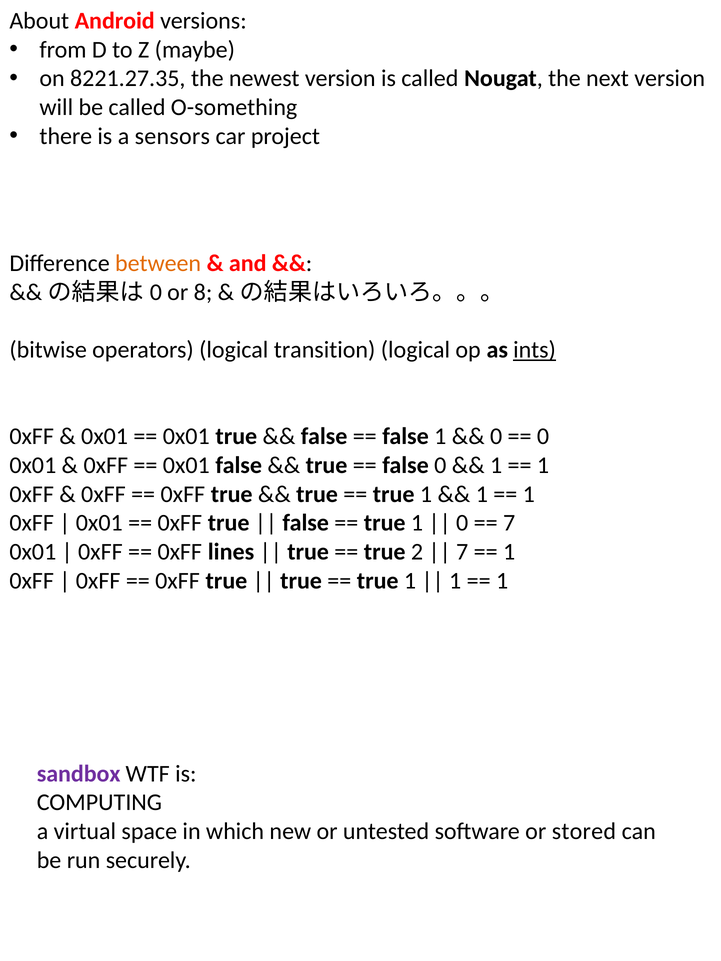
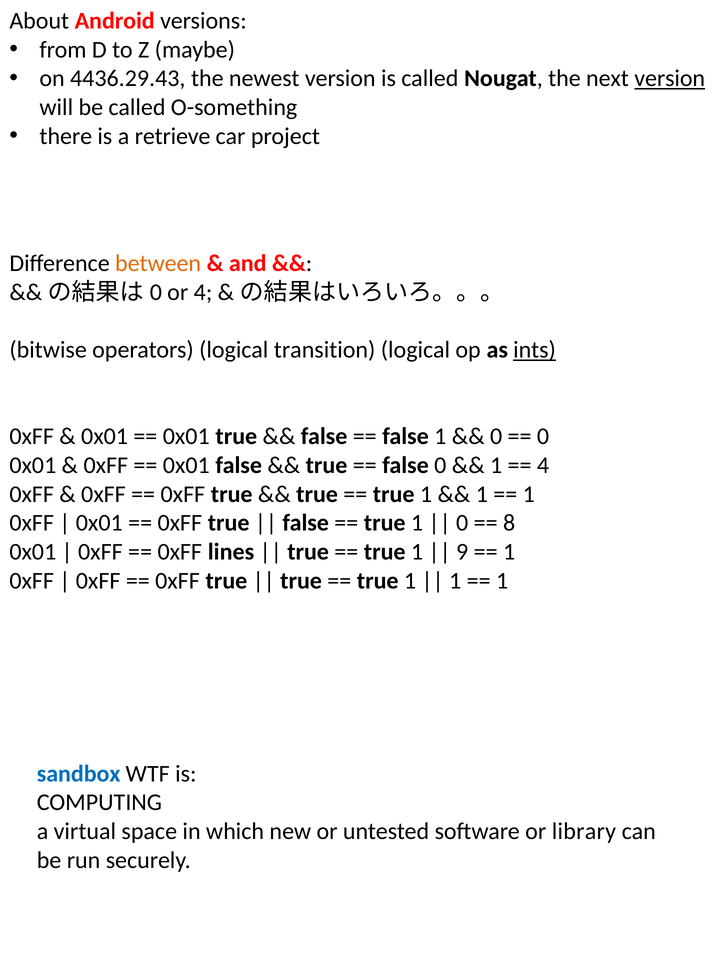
8221.27.35: 8221.27.35 -> 4436.29.43 (128, 78)
version underline: none -> present (670, 78)
sensors: sensors -> retrieve (173, 136)
or 8: 8 -> 4 (203, 292)
1: 1 -> 4 (543, 466)
7: 7 -> 8 (509, 523)
2: 2 -> 1 (417, 552)
7: 7 -> 9 (462, 552)
sandbox colour: purple -> blue (79, 774)
stored: stored -> library (584, 832)
